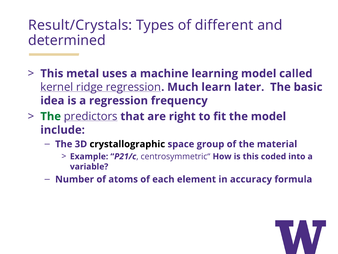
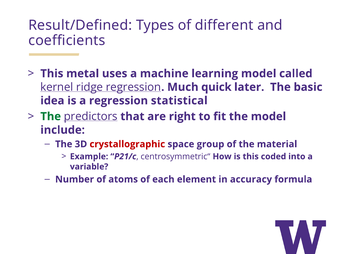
Result/Crystals: Result/Crystals -> Result/Defined (80, 25)
determined: determined -> coefficients (67, 40)
learn: learn -> quick (216, 87)
frequency: frequency -> statistical (179, 100)
crystallographic colour: black -> red (127, 144)
